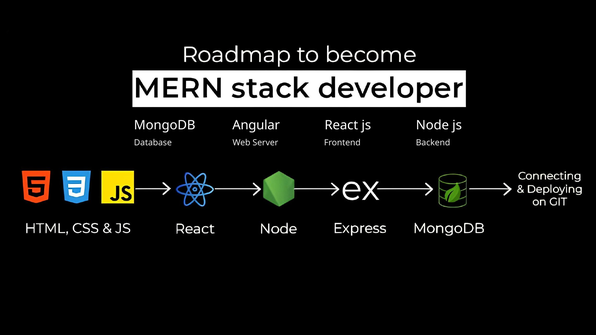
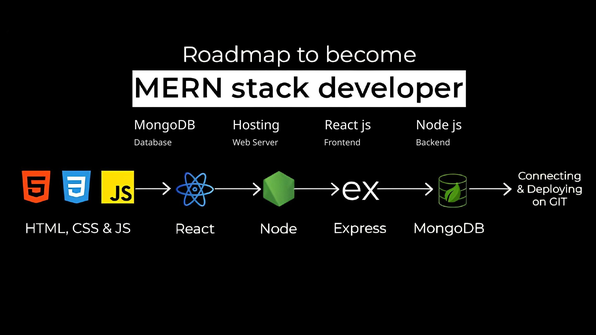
Angular: Angular -> Hosting (256, 125)
